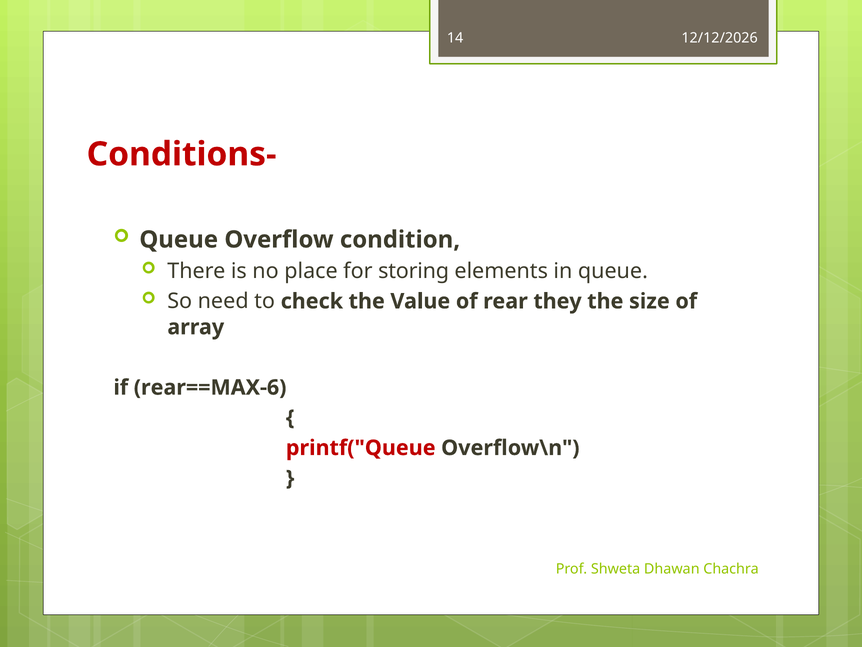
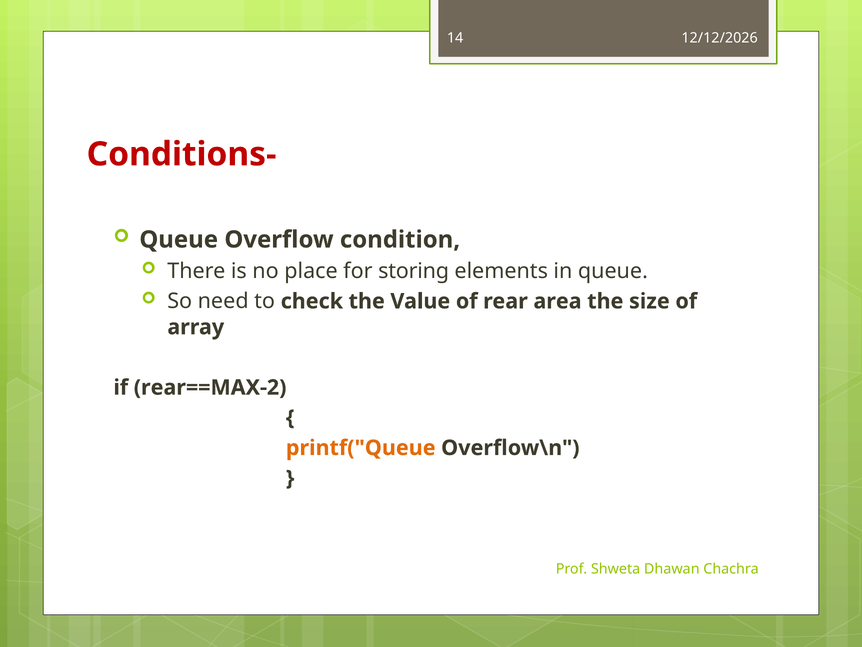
they: they -> area (557, 301)
rear==MAX-6: rear==MAX-6 -> rear==MAX-2 (210, 387)
printf("Queue colour: red -> orange (361, 448)
